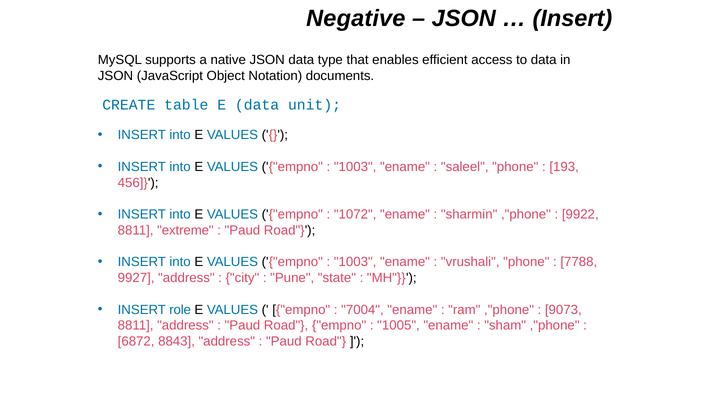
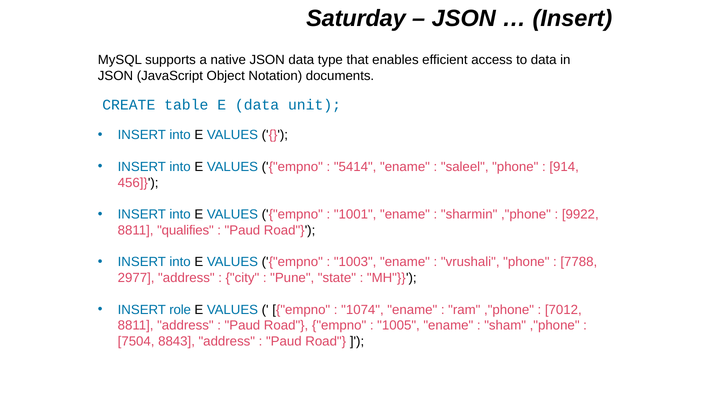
Negative: Negative -> Saturday (356, 18)
1003: 1003 -> 5414 (355, 167)
193: 193 -> 914 (564, 167)
1072: 1072 -> 1001 (355, 215)
extreme: extreme -> qualifies (185, 230)
9927: 9927 -> 2977 (136, 278)
7004: 7004 -> 1074 (362, 310)
9073: 9073 -> 7012 (563, 310)
6872: 6872 -> 7504 (136, 342)
